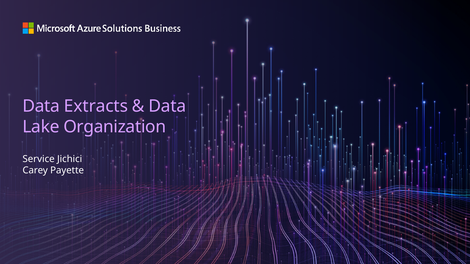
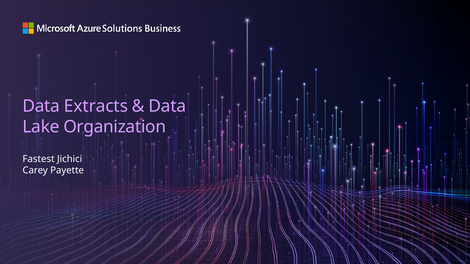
Service: Service -> Fastest (39, 159)
